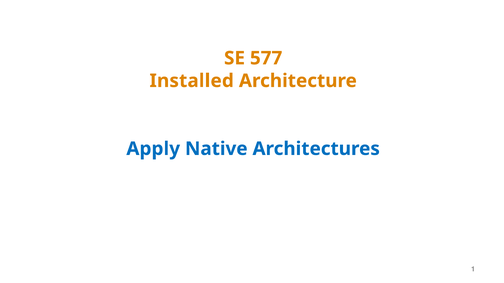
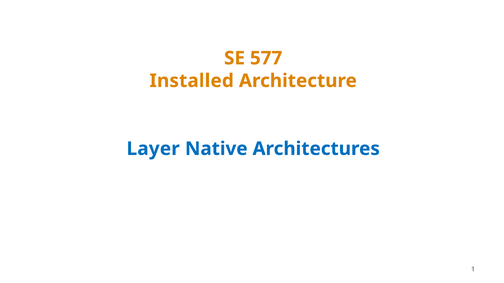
Apply: Apply -> Layer (153, 149)
